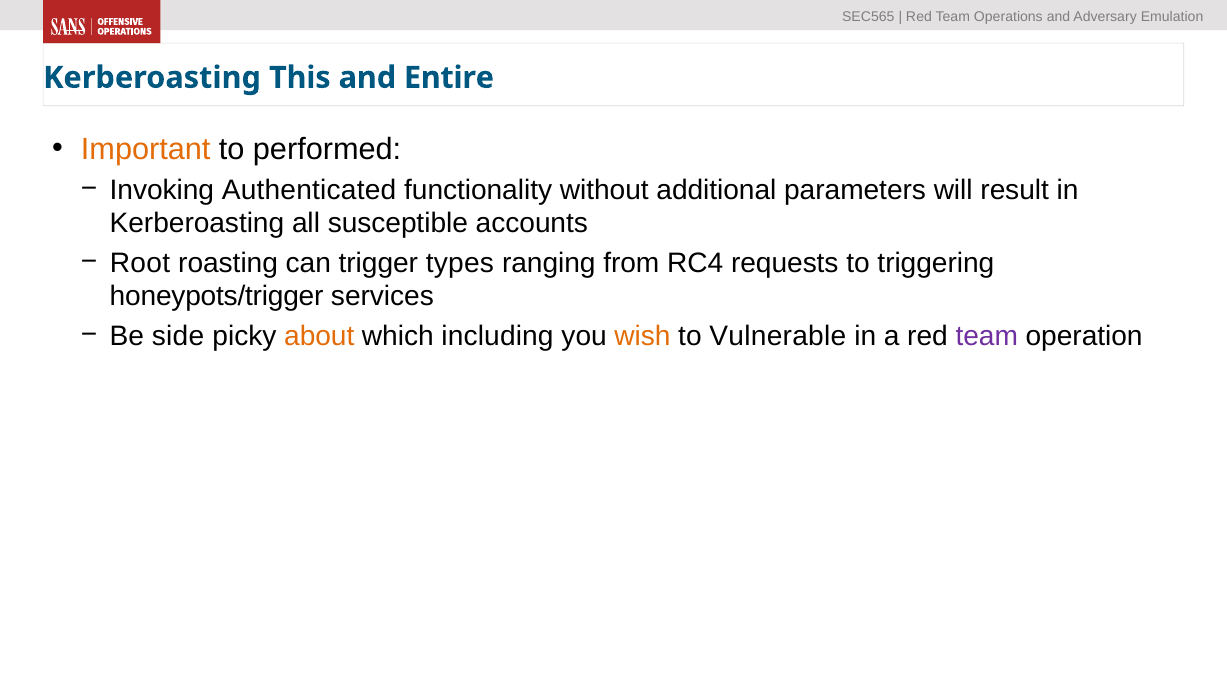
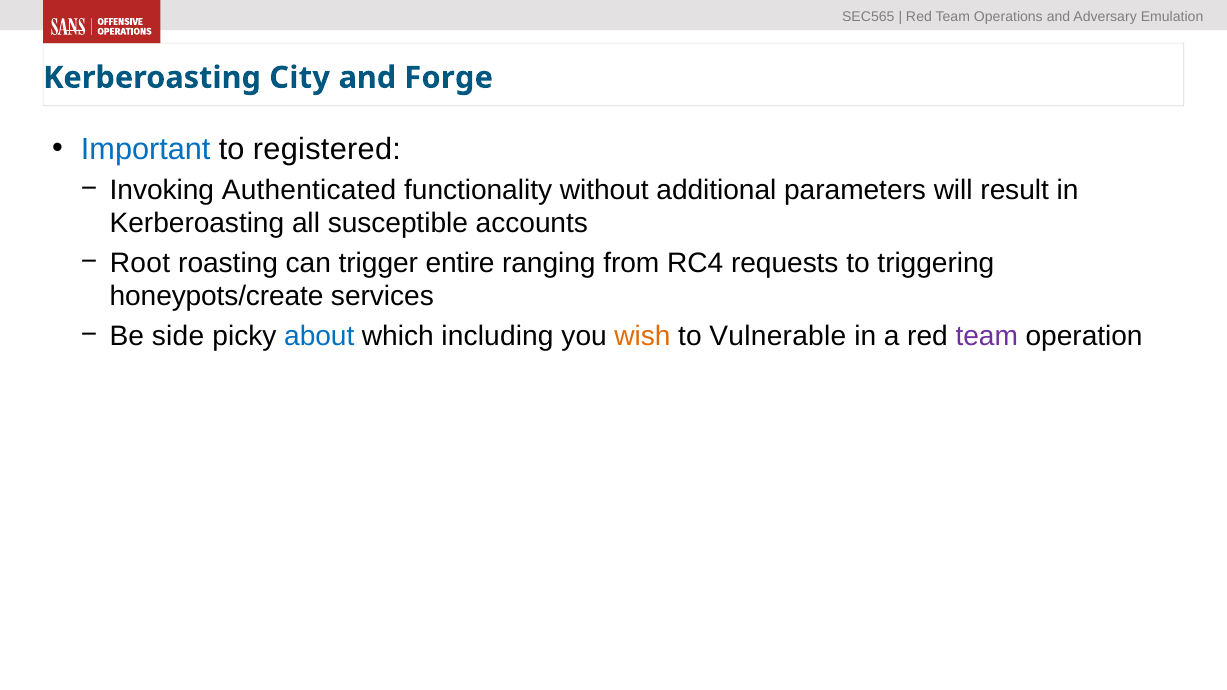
This: This -> City (300, 78)
Entire: Entire -> Forge (449, 78)
Important colour: orange -> blue (146, 149)
performed: performed -> registered (327, 149)
types: types -> entire (460, 263)
honeypots/trigger: honeypots/trigger -> honeypots/create (217, 297)
about colour: orange -> blue (319, 336)
